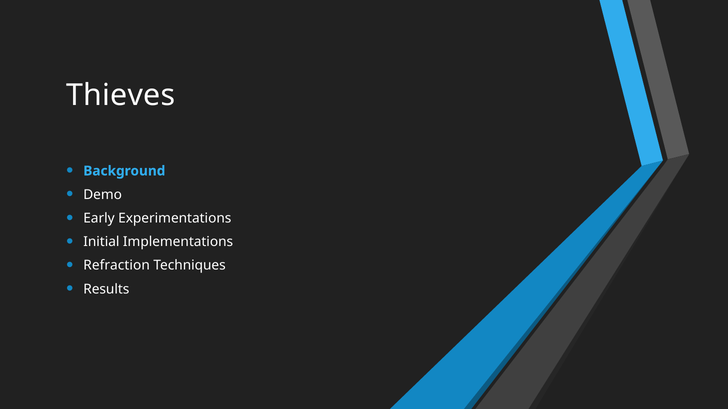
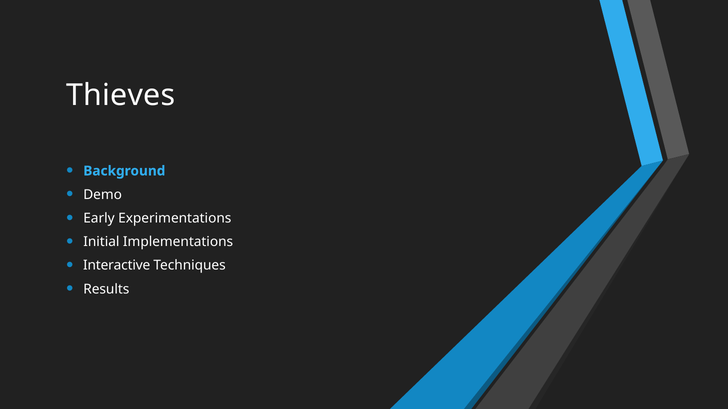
Refraction: Refraction -> Interactive (117, 266)
